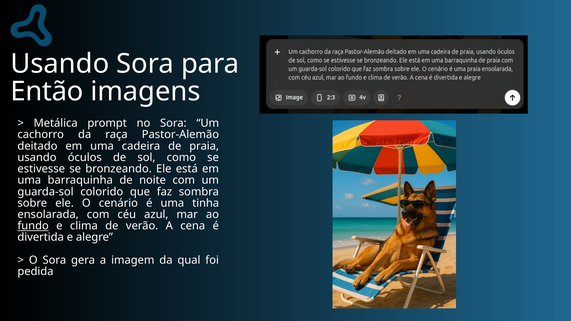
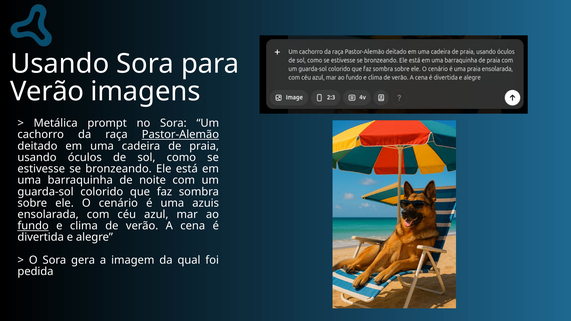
Então: Então -> Verão (47, 92)
Pastor-Alemão underline: none -> present (180, 135)
tinha: tinha -> azuis (206, 203)
